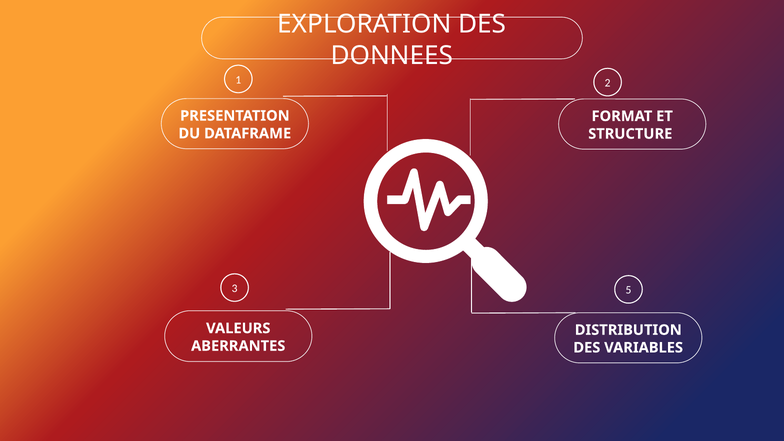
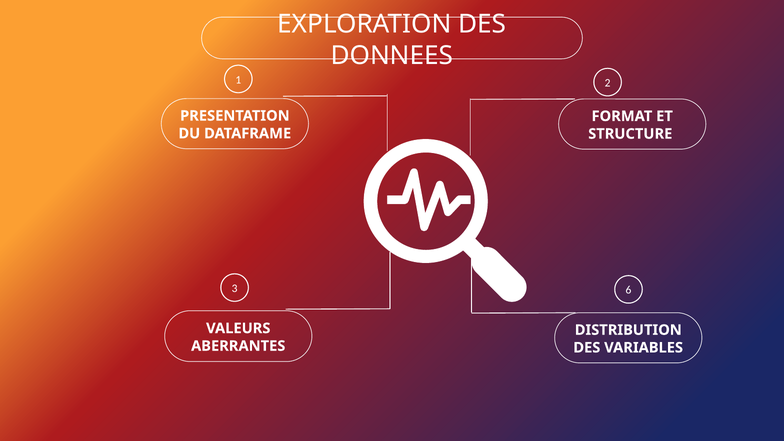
5: 5 -> 6 (628, 290)
